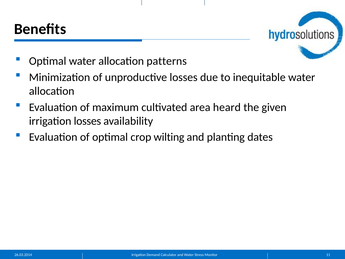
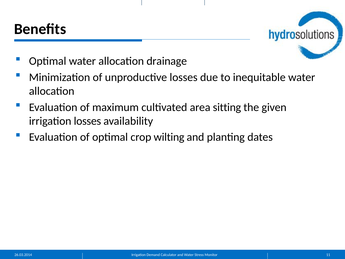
patterns: patterns -> drainage (167, 61)
heard: heard -> sitting (227, 107)
